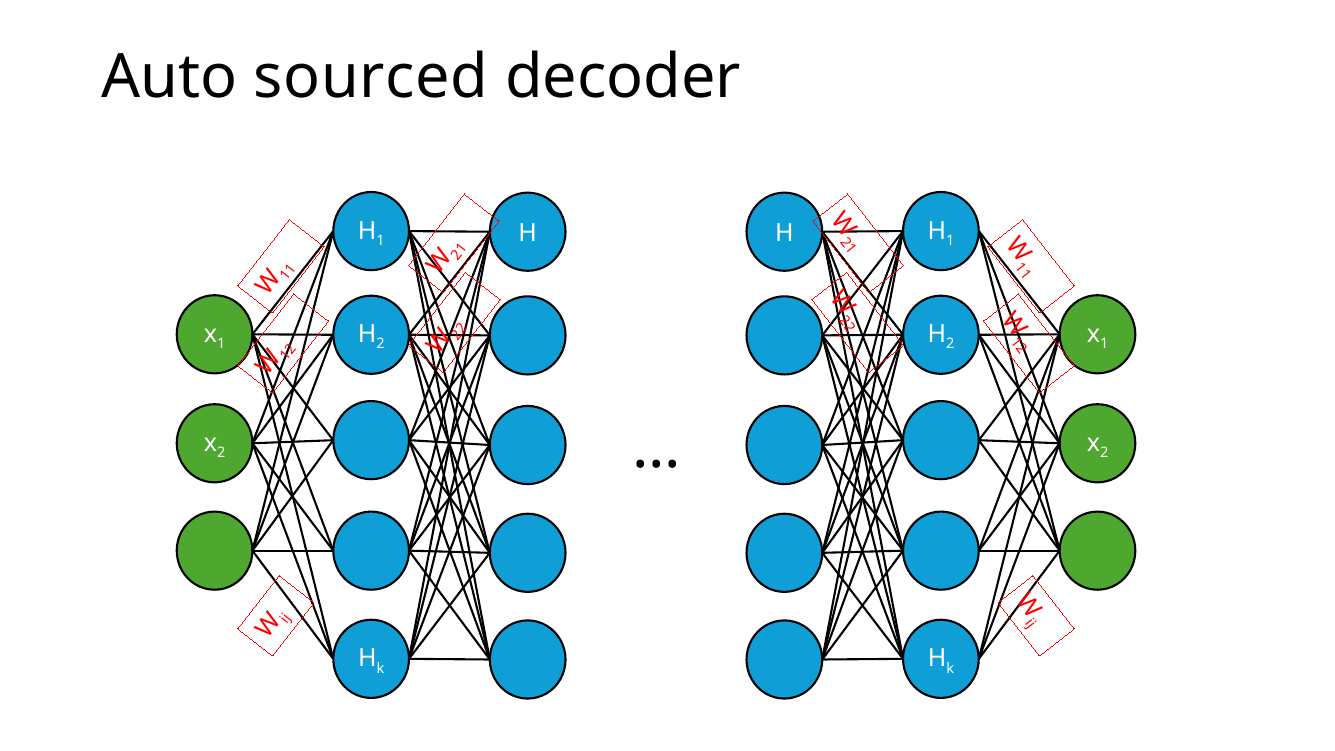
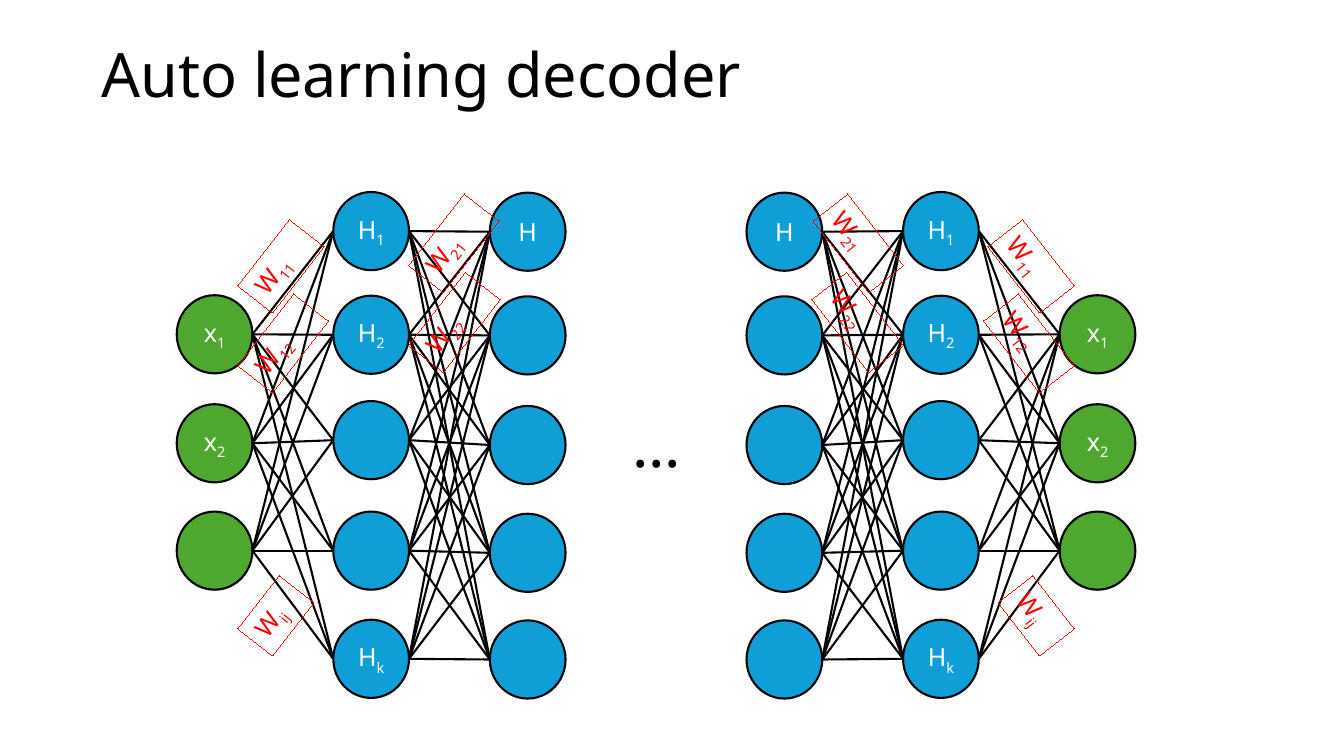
sourced: sourced -> learning (372, 78)
